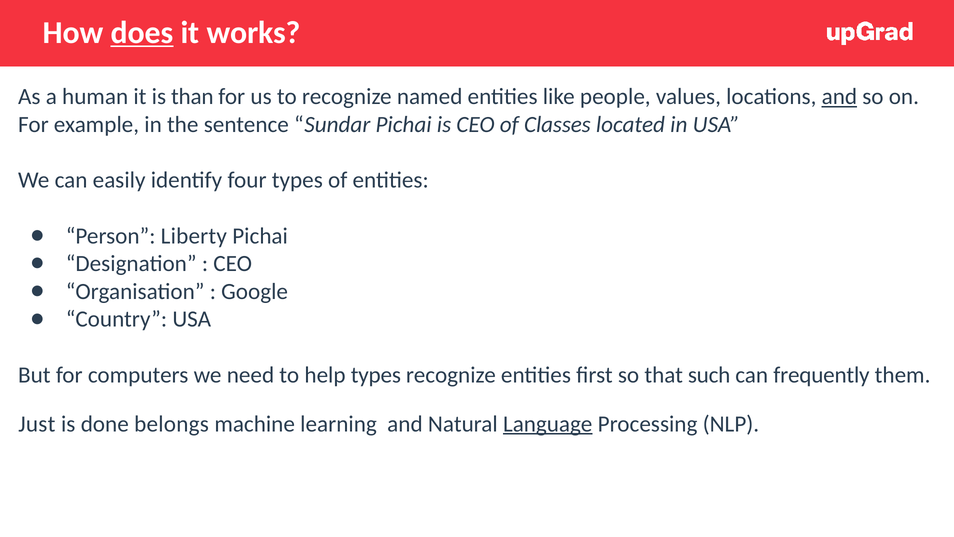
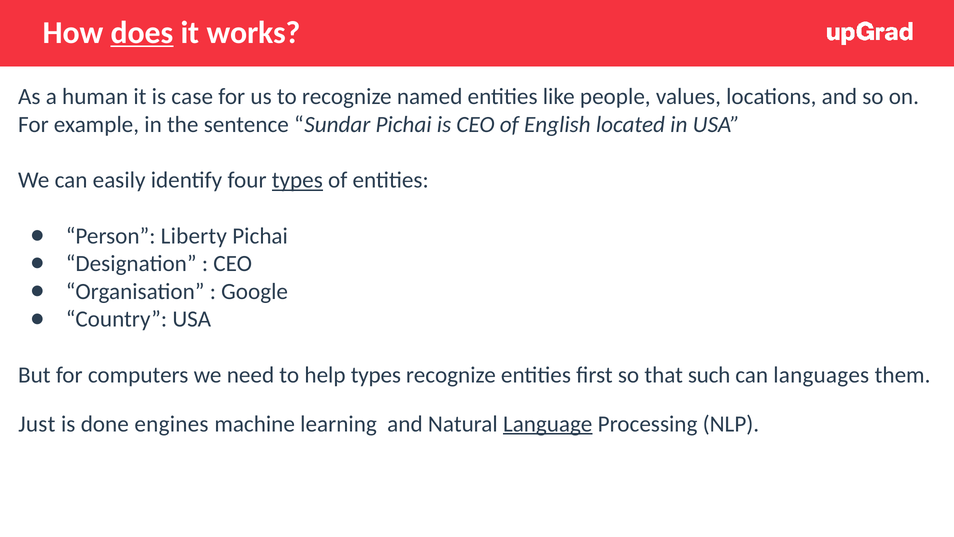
than: than -> case (192, 97)
and underline: present -> none (839, 97)
Classes: Classes -> English (557, 125)
types underline: none -> present (297, 180)
frequently: frequently -> languages (821, 375)
belongs: belongs -> engines (172, 424)
